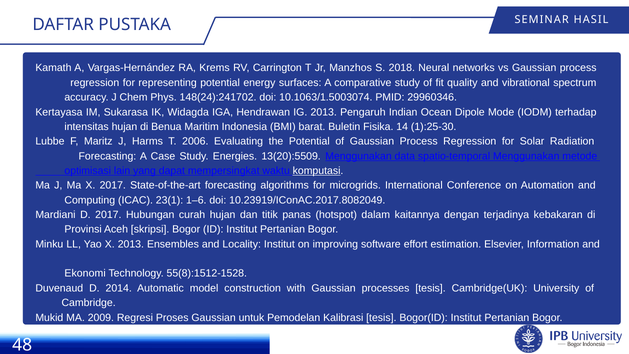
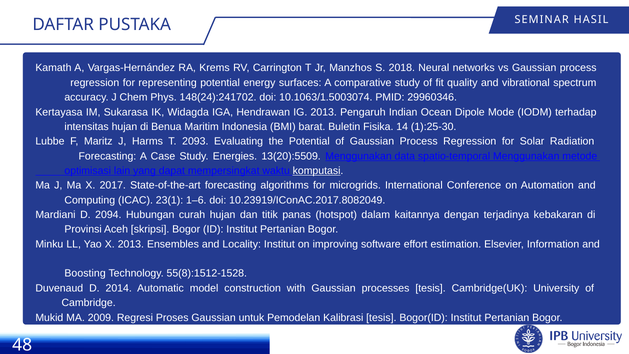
2006: 2006 -> 2093 (195, 141)
D 2017: 2017 -> 2094 (108, 215)
Ekonomi: Ekonomi -> Boosting (85, 273)
